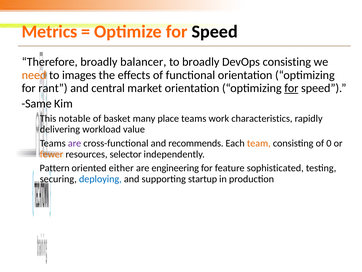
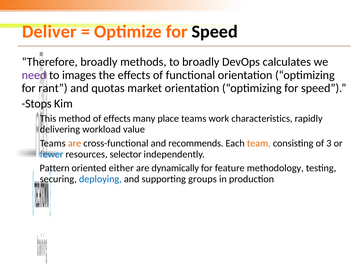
Metrics: Metrics -> Deliver (49, 32)
balancer: balancer -> methods (143, 62)
DevOps consisting: consisting -> calculates (287, 62)
need colour: orange -> purple (34, 75)
central: central -> quotas (108, 88)
for underline: present -> none (291, 88)
Same: Same -> Stops (37, 103)
notable: notable -> method (75, 118)
of basket: basket -> effects (117, 118)
are colour: purple -> orange (75, 143)
0: 0 -> 3 (329, 143)
fewer colour: orange -> blue (52, 154)
engineering: engineering -> dynamically (175, 168)
sophisticated: sophisticated -> methodology (275, 168)
startup: startup -> groups (202, 179)
